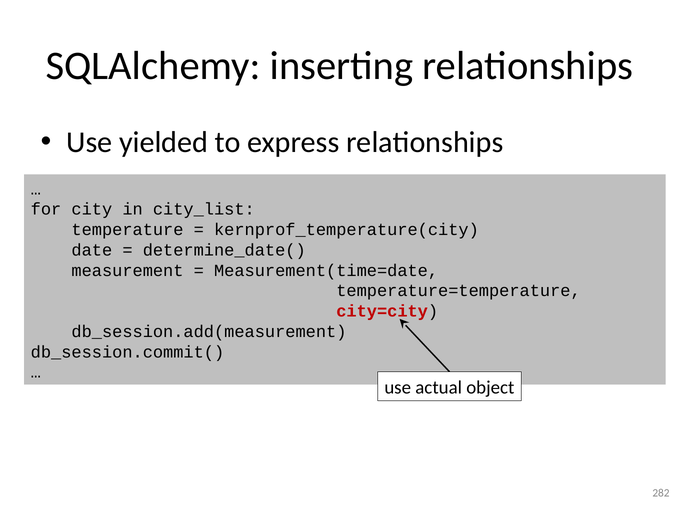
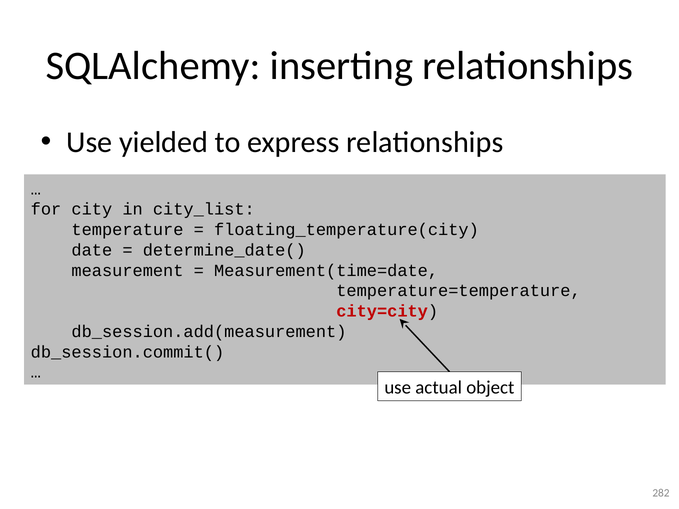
kernprof_temperature(city: kernprof_temperature(city -> floating_temperature(city (346, 230)
